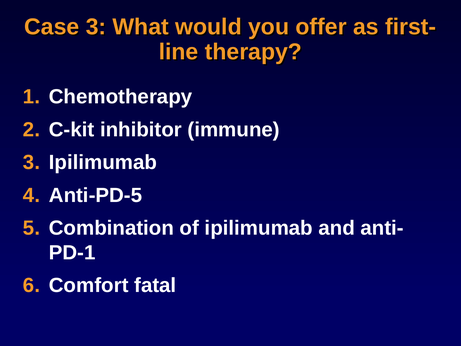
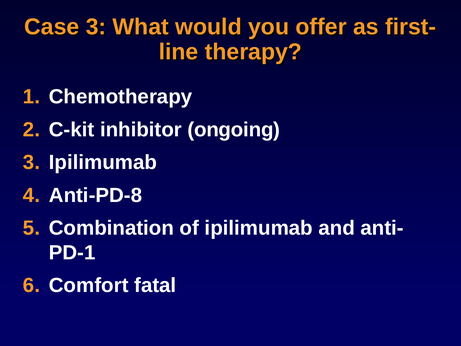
immune: immune -> ongoing (234, 130)
Anti-PD-5: Anti-PD-5 -> Anti-PD-8 (96, 195)
